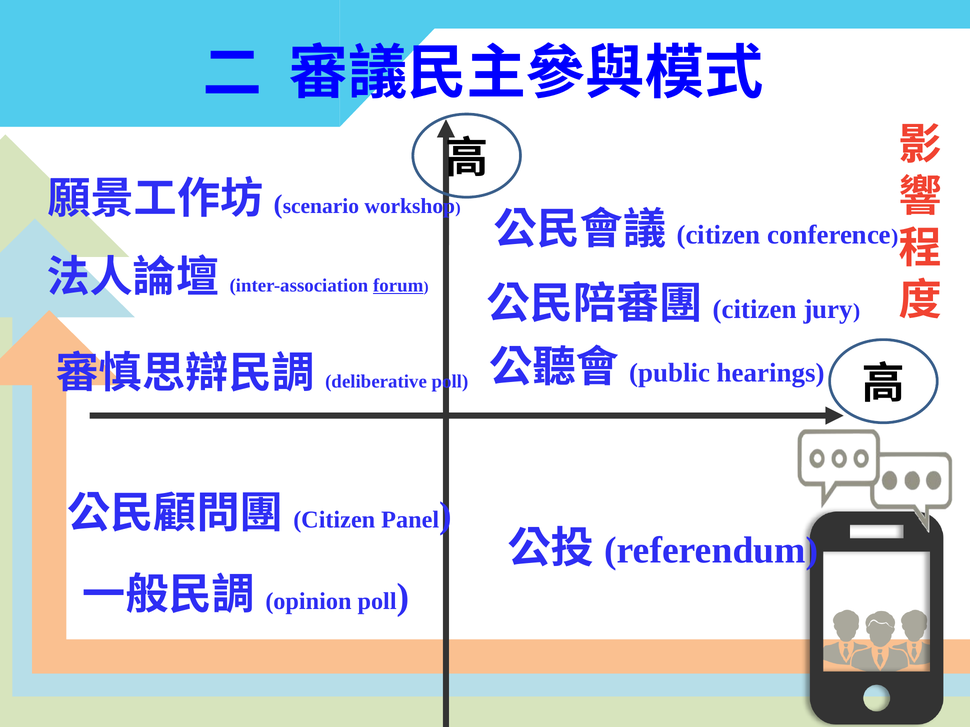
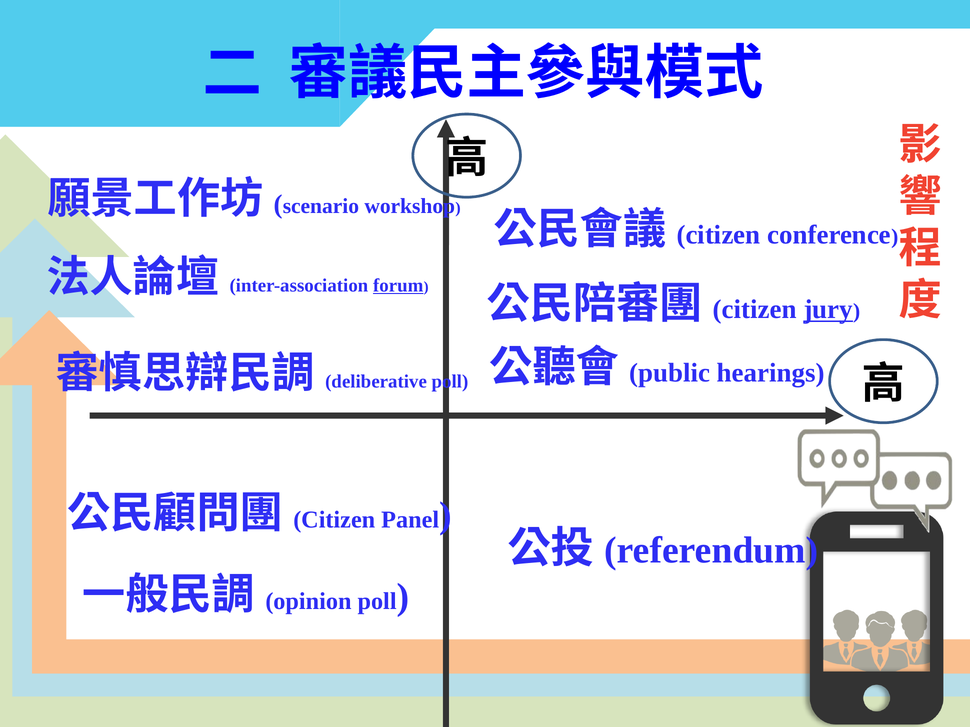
jury underline: none -> present (828, 310)
